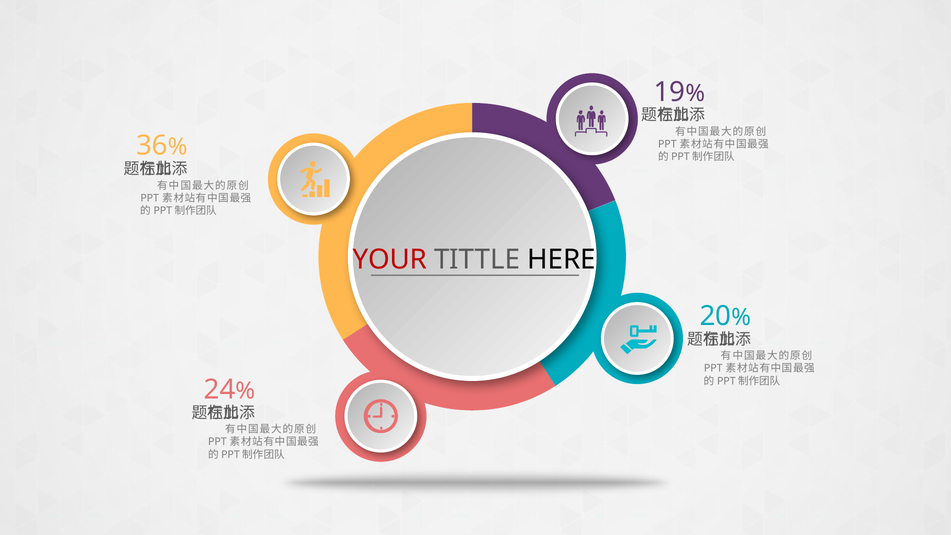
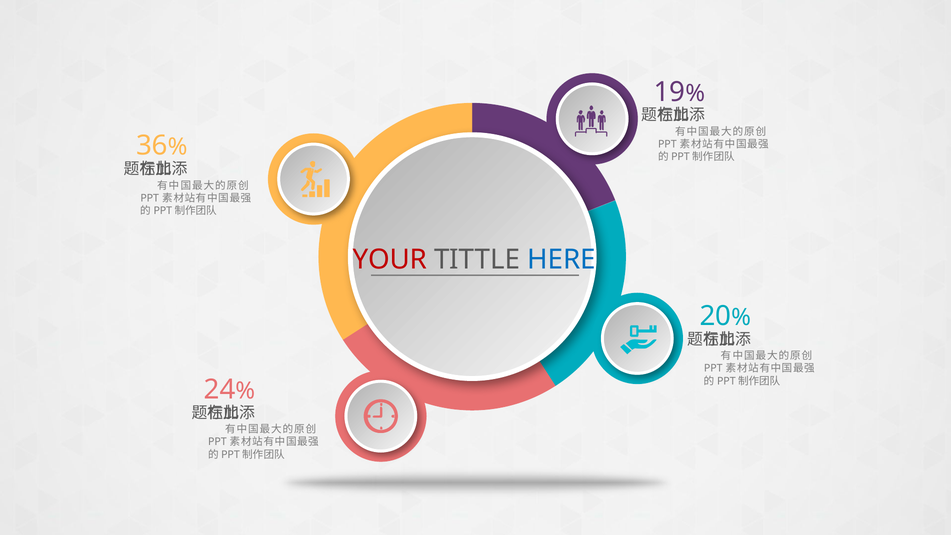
HERE colour: black -> blue (562, 260)
